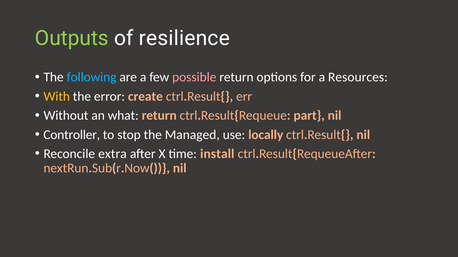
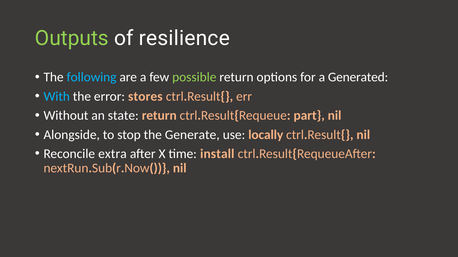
possible colour: pink -> light green (194, 77)
Resources: Resources -> Generated (358, 77)
With colour: yellow -> light blue (57, 97)
create: create -> stores (145, 97)
what: what -> state (123, 116)
Controller: Controller -> Alongside (72, 135)
Managed: Managed -> Generate (192, 135)
